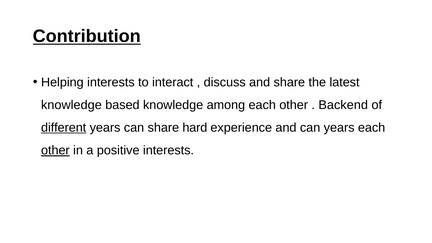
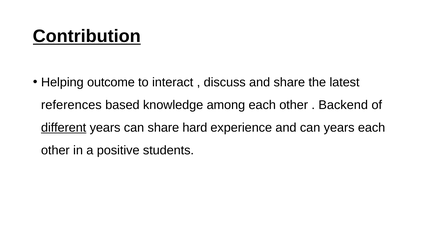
Helping interests: interests -> outcome (111, 82)
knowledge: knowledge -> references (71, 105)
other underline: present -> none (55, 150)
positive interests: interests -> students (168, 150)
